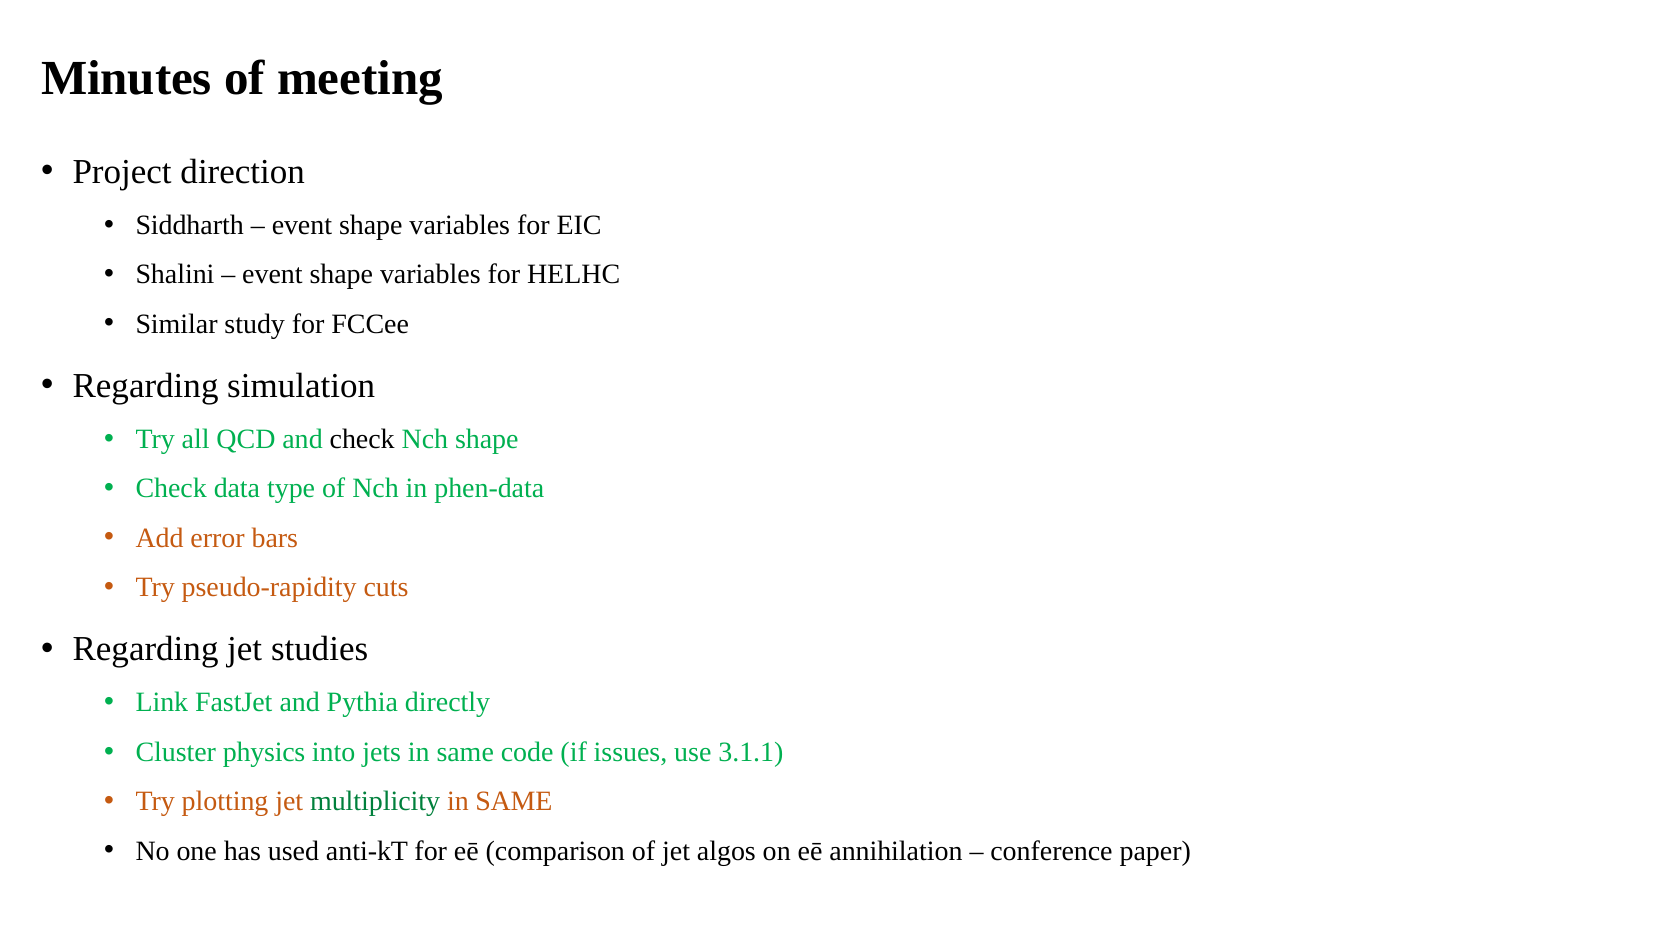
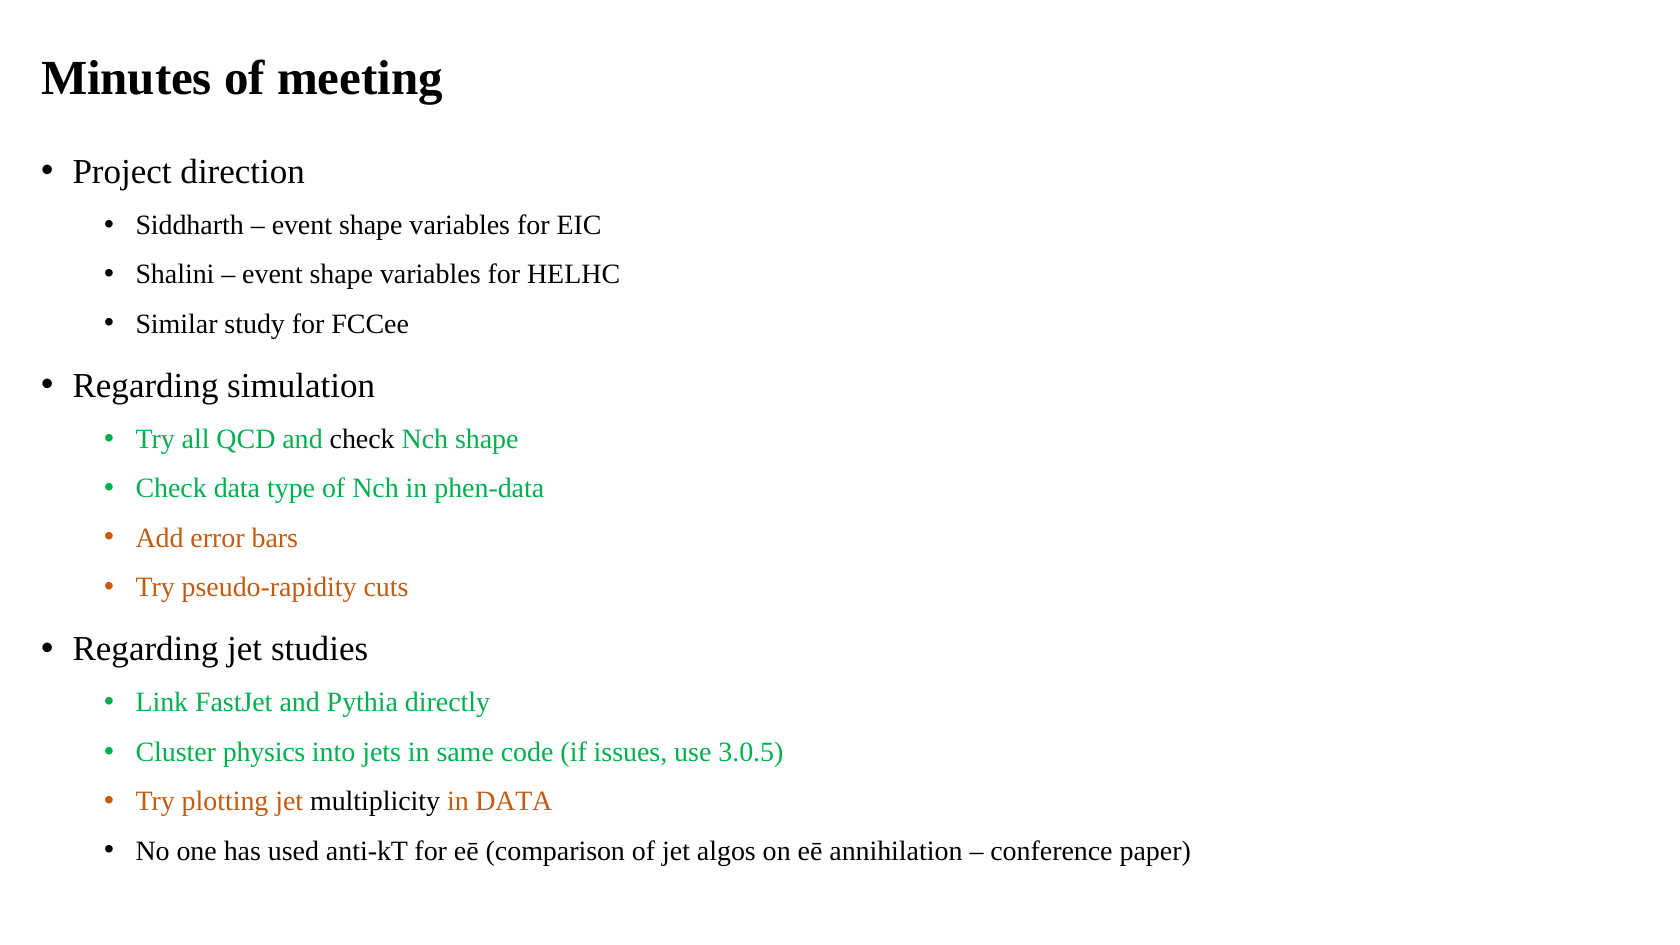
3.1.1: 3.1.1 -> 3.0.5 (751, 752)
multiplicity colour: green -> black (375, 801)
SAME: SAME -> DATA (514, 801)
